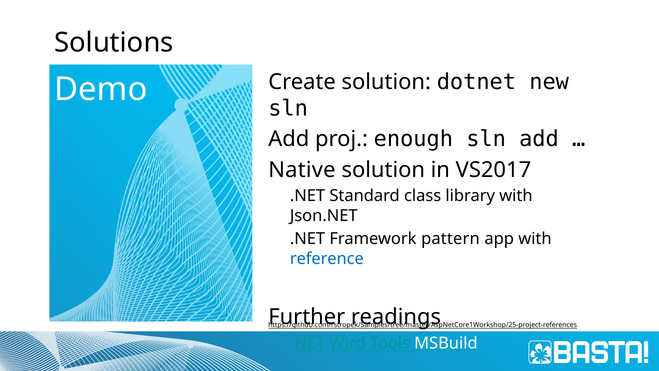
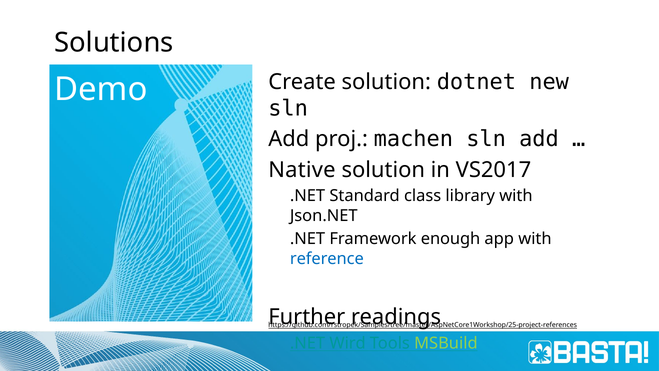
enough: enough -> machen (413, 139)
pattern: pattern -> enough (451, 239)
MSBuild colour: white -> light green (446, 343)
